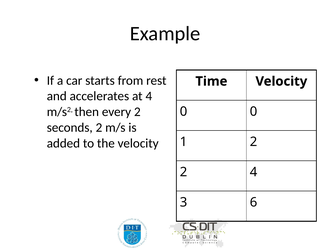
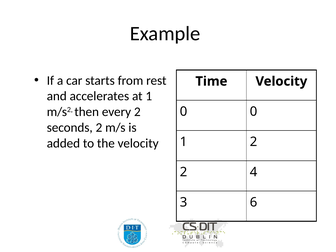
at 4: 4 -> 1 (149, 96)
